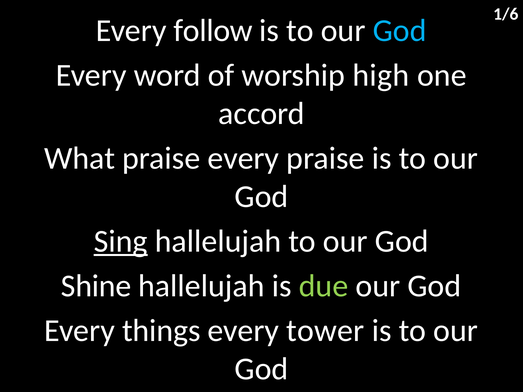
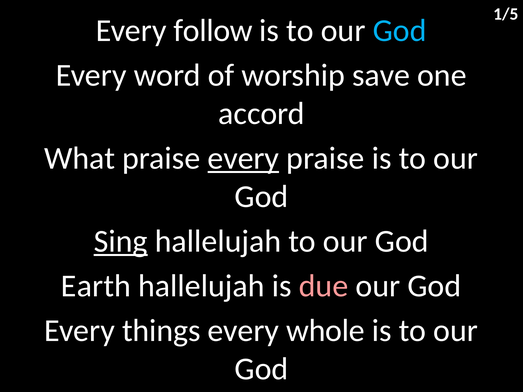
1/6: 1/6 -> 1/5 (506, 14)
high: high -> save (381, 75)
every underline: none -> present (243, 158)
Shine: Shine -> Earth (96, 286)
due colour: light green -> pink (324, 286)
tower: tower -> whole (326, 331)
